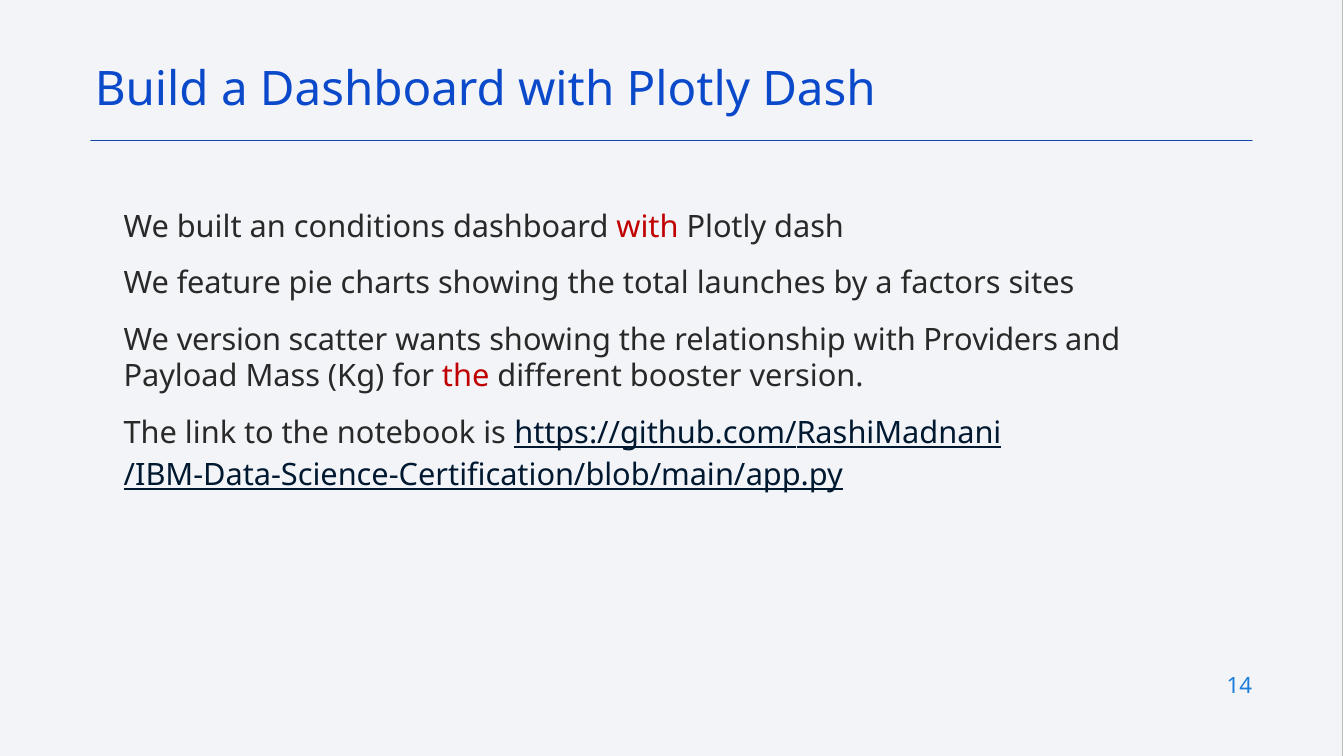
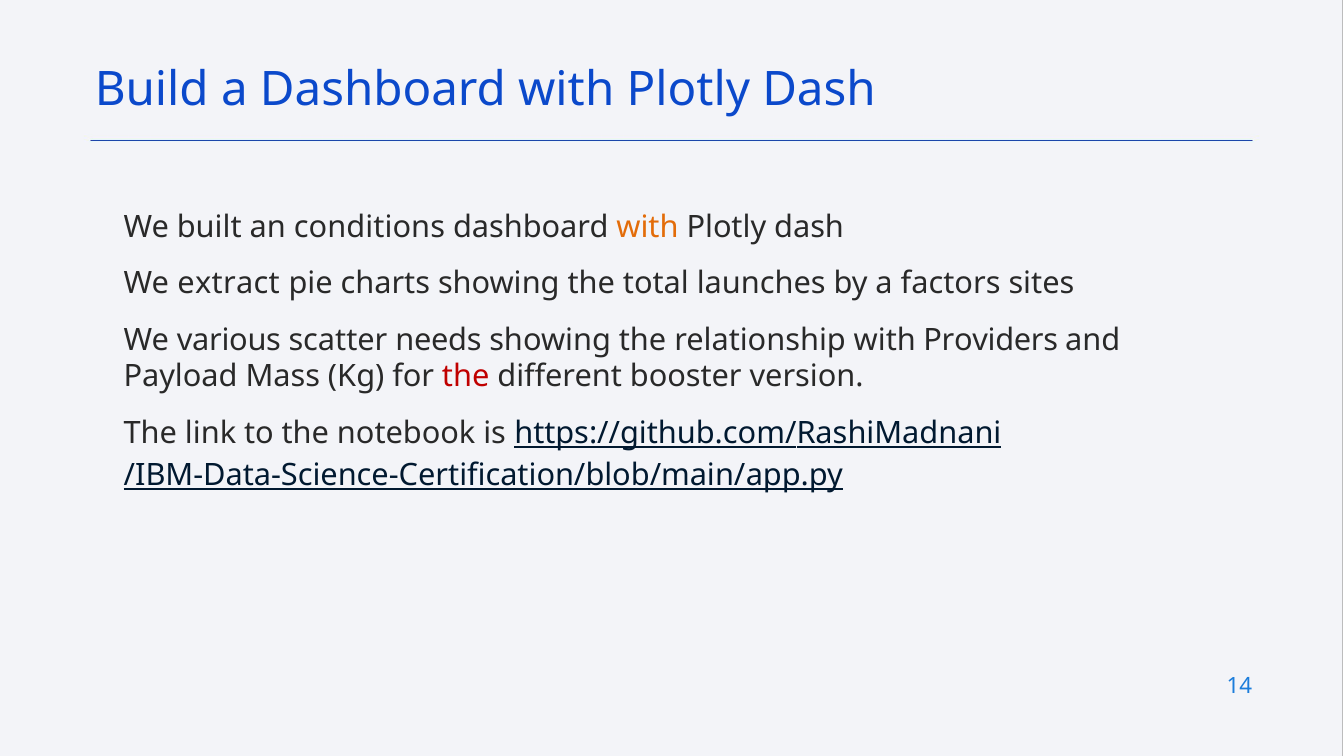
with colour: red -> orange (647, 227)
feature: feature -> extract (229, 283)
We version: version -> various (229, 340)
wants: wants -> needs (438, 340)
